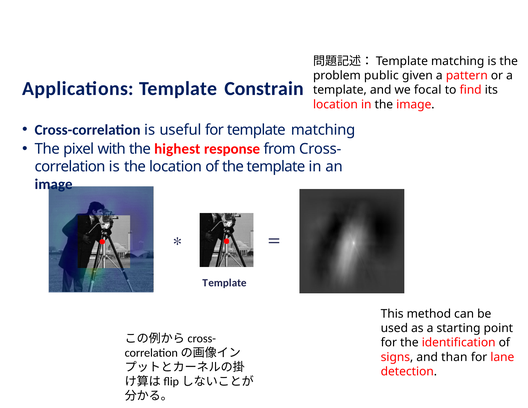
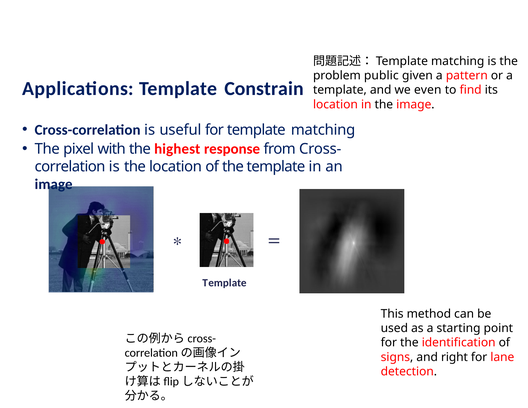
focal: focal -> even (428, 90)
than: than -> right (454, 357)
